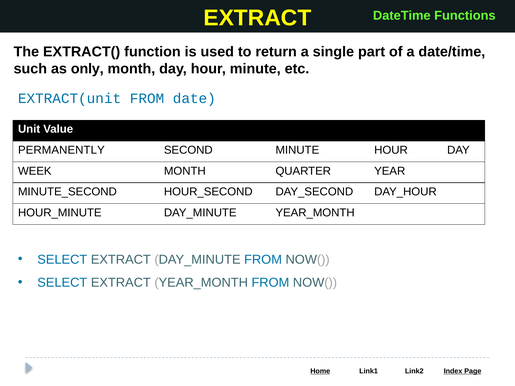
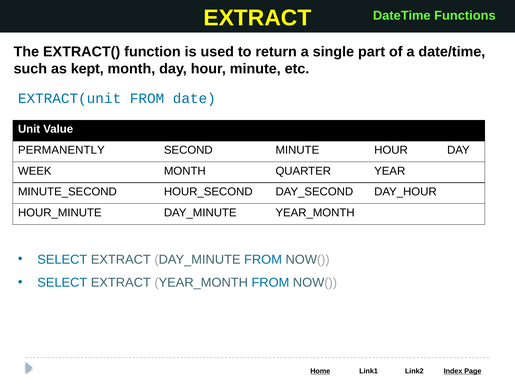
only: only -> kept (87, 69)
